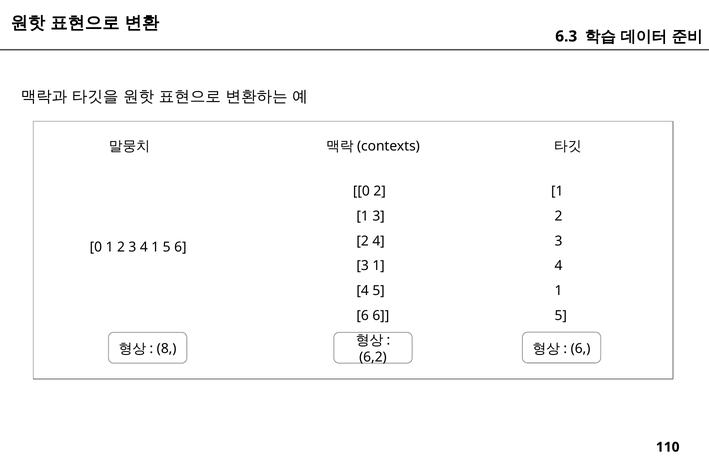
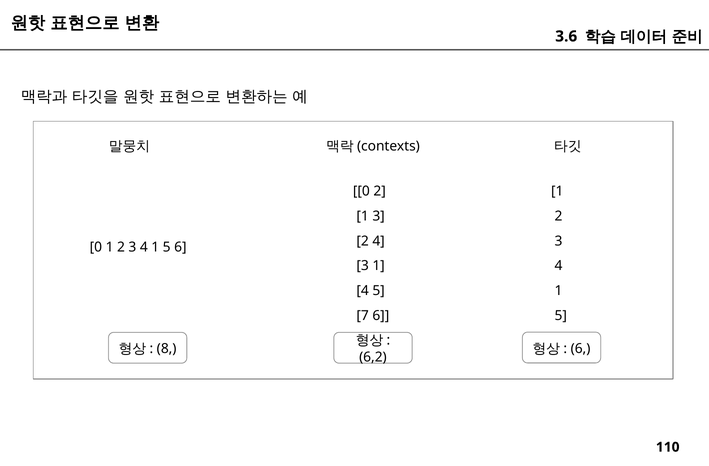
6.3: 6.3 -> 3.6 (566, 36)
6: 6 -> 7 (363, 315)
